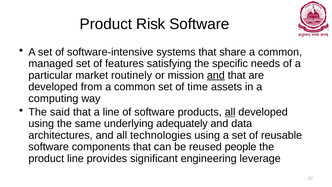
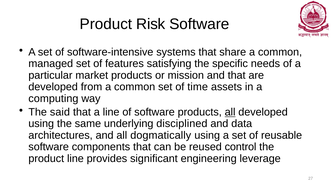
market routinely: routinely -> products (132, 75)
and underline: present -> none (216, 75)
adequately: adequately -> disciplined (182, 124)
technologies: technologies -> dogmatically (161, 135)
people: people -> control (241, 147)
